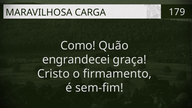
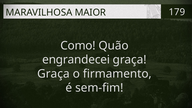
CARGA: CARGA -> MAIOR (90, 12)
Cristo: Cristo -> Graça (53, 74)
